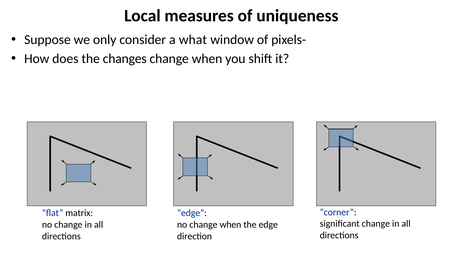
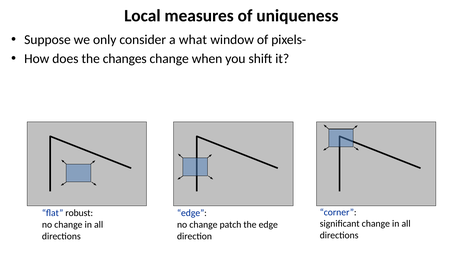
matrix: matrix -> robust (79, 213)
no change when: when -> patch (230, 224)
